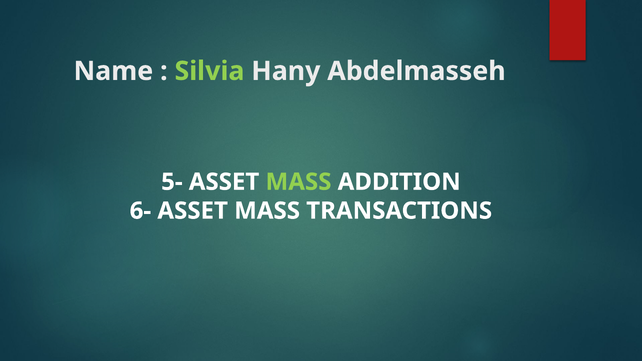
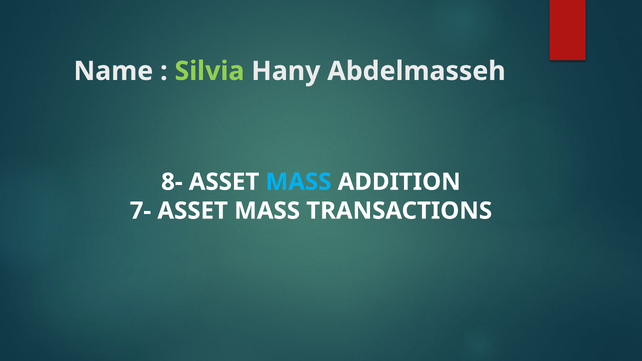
5-: 5- -> 8- (172, 182)
MASS colour: light green -> light blue (298, 182)
6-: 6- -> 7- (140, 211)
